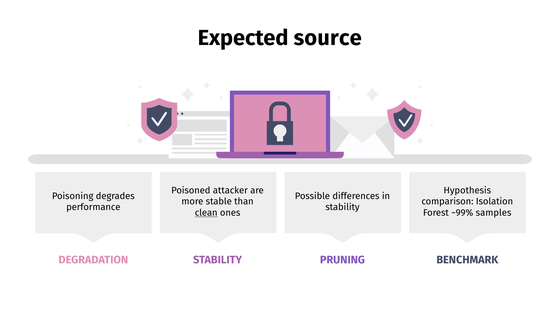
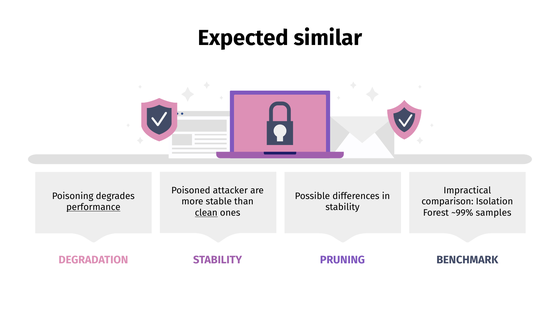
source: source -> similar (328, 38)
Hypothesis: Hypothesis -> Impractical (467, 190)
performance underline: none -> present (93, 207)
